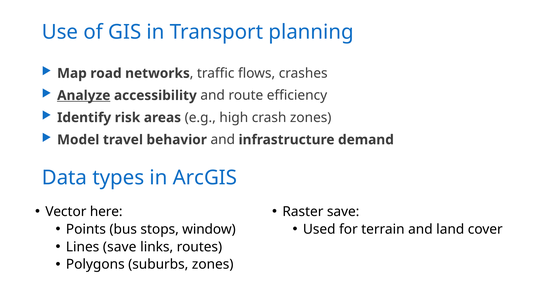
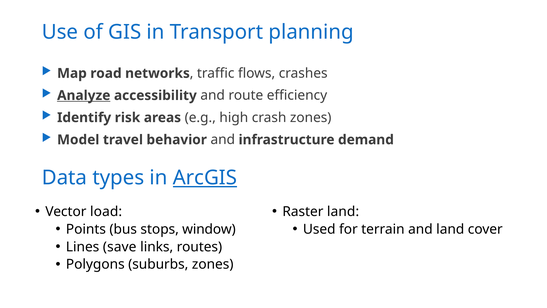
ArcGIS underline: none -> present (205, 178)
here: here -> load (106, 211)
Raster save: save -> land (343, 211)
